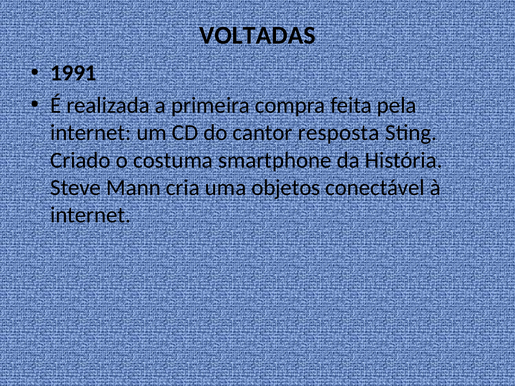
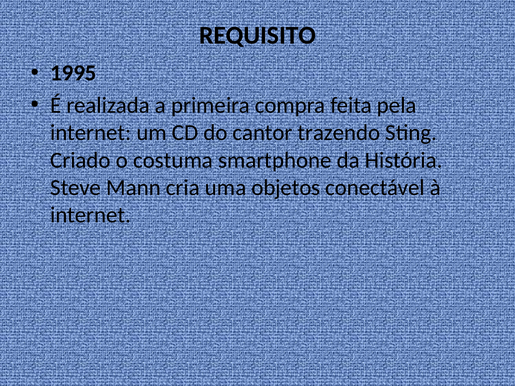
VOLTADAS: VOLTADAS -> REQUISITO (258, 35)
1991: 1991 -> 1995 (73, 73)
resposta: resposta -> trazendo (339, 133)
